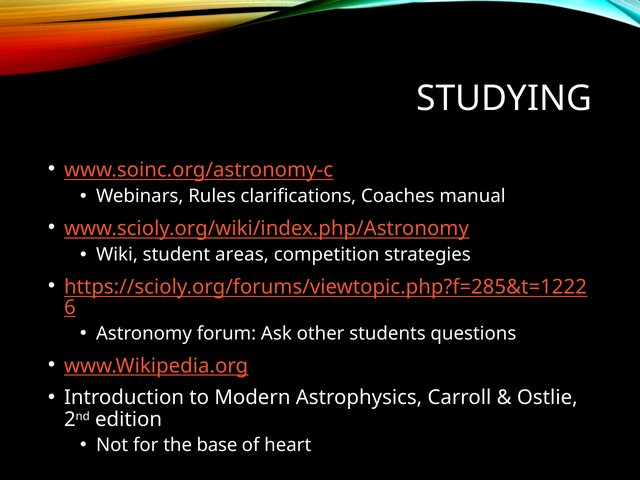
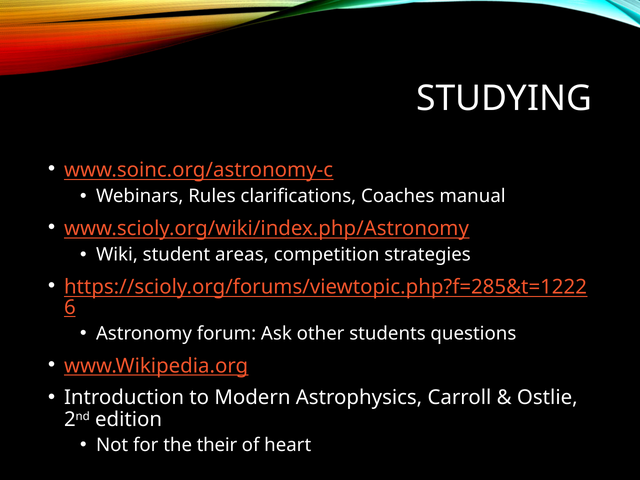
base: base -> their (217, 445)
